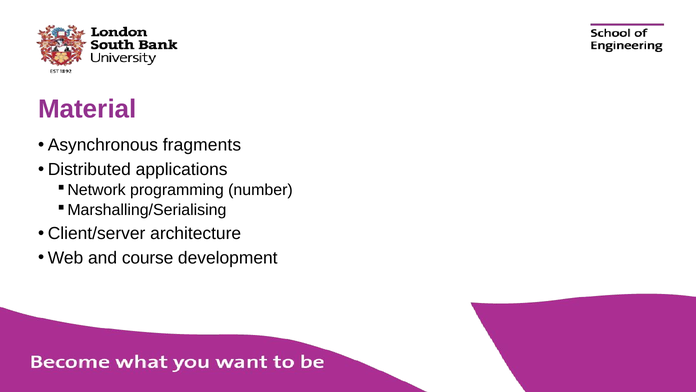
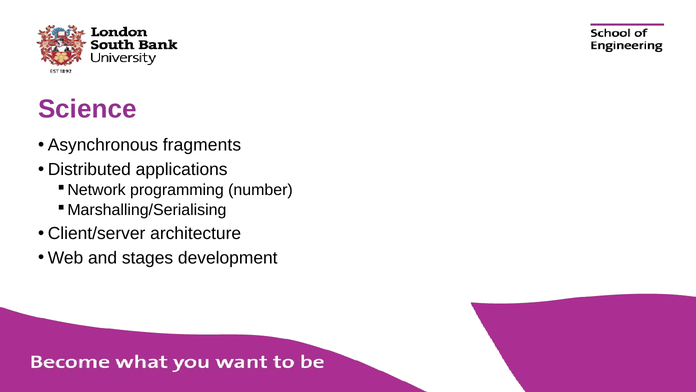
Material: Material -> Science (87, 109)
course: course -> stages (148, 258)
